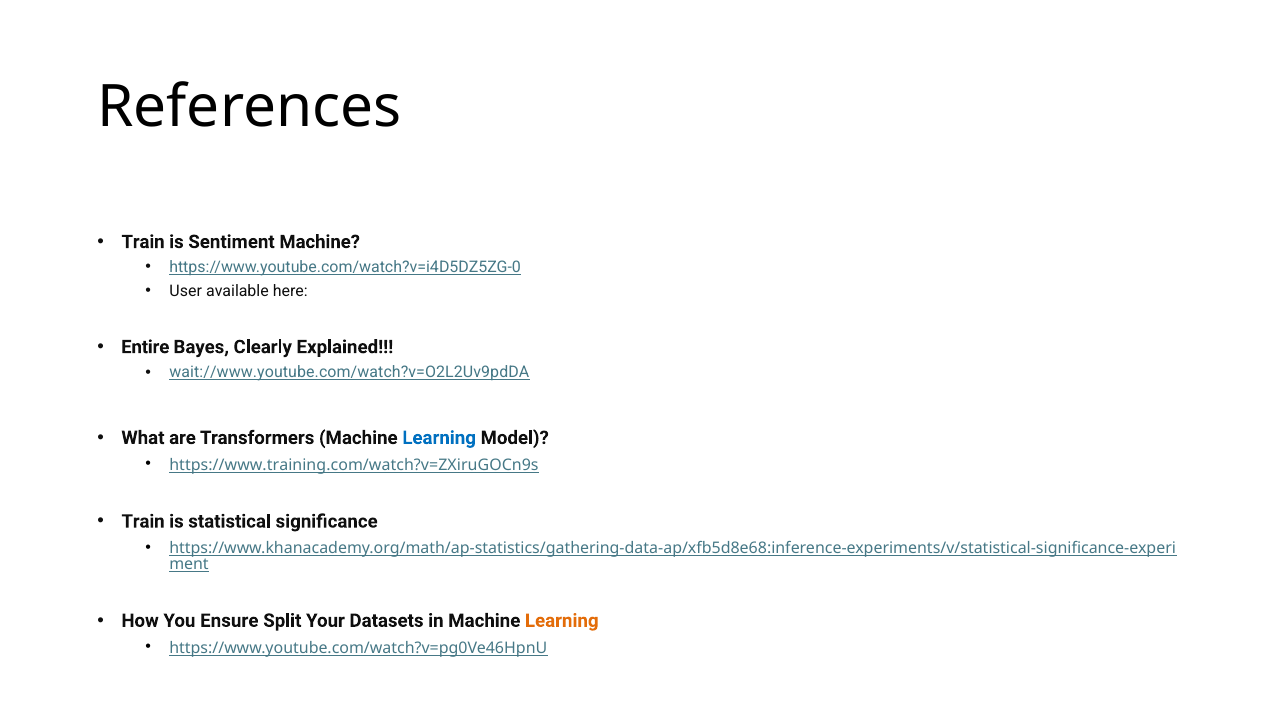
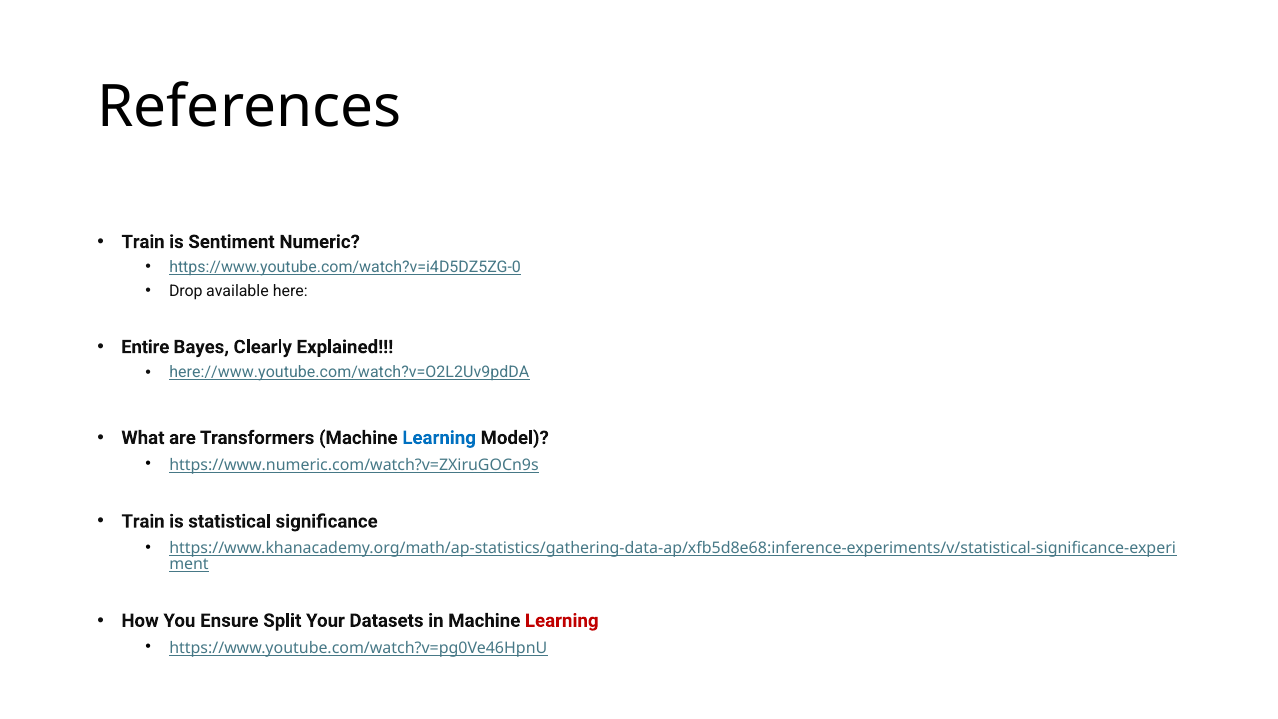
Sentiment Machine: Machine -> Numeric (320, 242)
User: User -> Drop (186, 291)
wait://www.youtube.com/watch?v=O2L2Uv9pdDA: wait://www.youtube.com/watch?v=O2L2Uv9pdDA -> here://www.youtube.com/watch?v=O2L2Uv9pdDA (349, 372)
https://www.training.com/watch?v=ZXiruGOCn9s: https://www.training.com/watch?v=ZXiruGOCn9s -> https://www.numeric.com/watch?v=ZXiruGOCn9s (354, 465)
Learning colour: orange -> red (562, 620)
